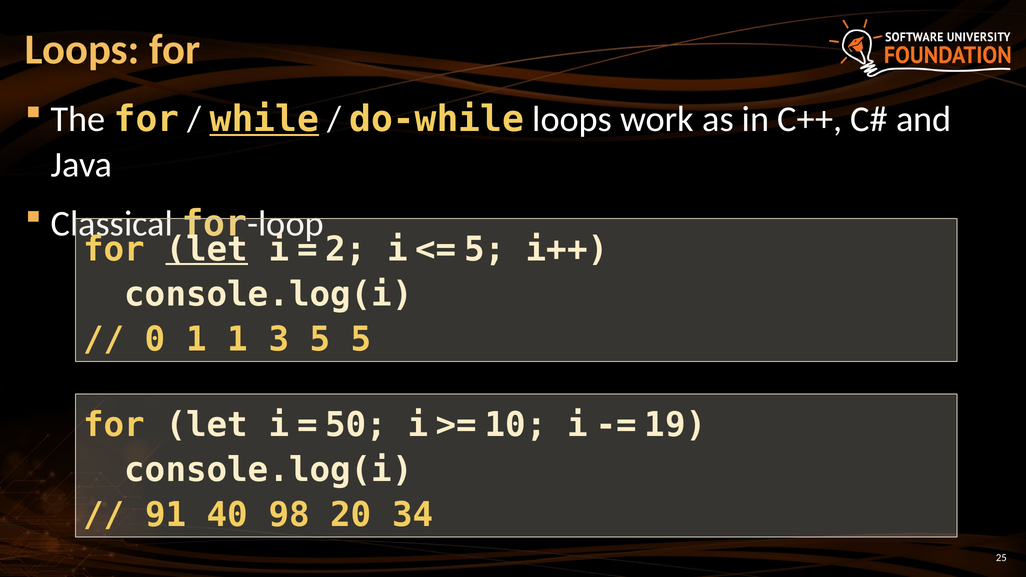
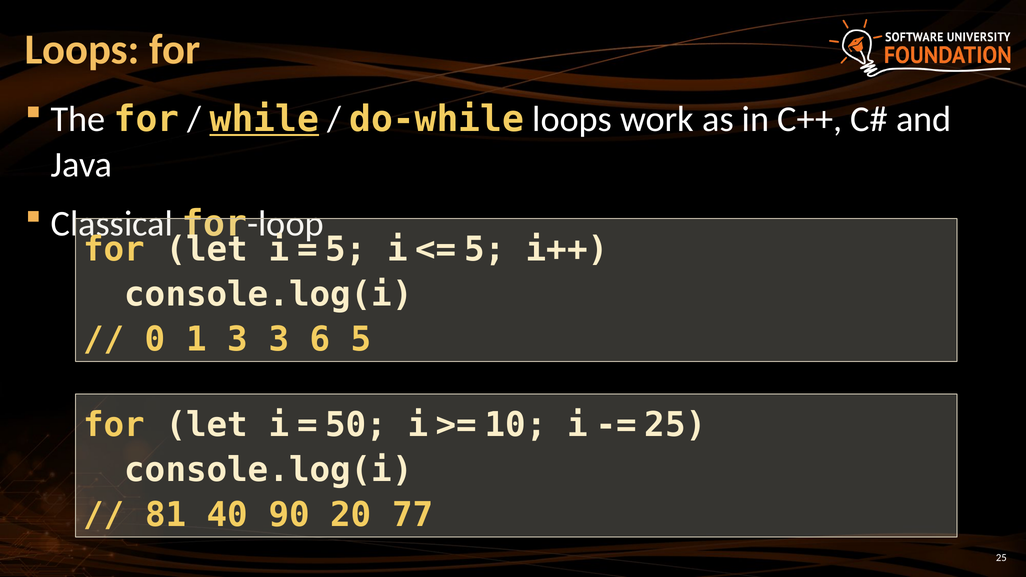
let underline: present -> none (207, 250)
2: 2 -> 5 (346, 250)
1 1: 1 -> 3 (238, 340)
3 5: 5 -> 6 (320, 340)
19: 19 -> 25 (675, 425)
91: 91 -> 81 (166, 515)
98: 98 -> 90 (289, 515)
34: 34 -> 77 (413, 515)
